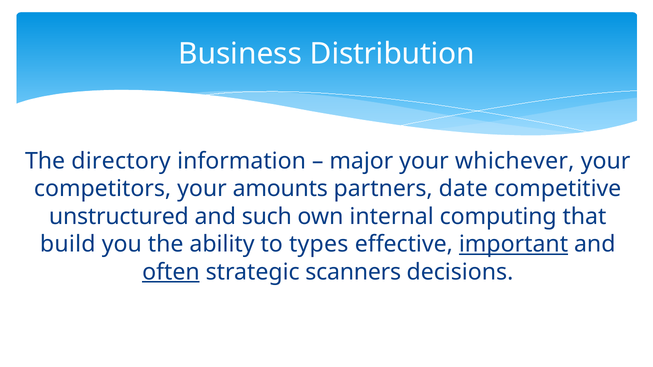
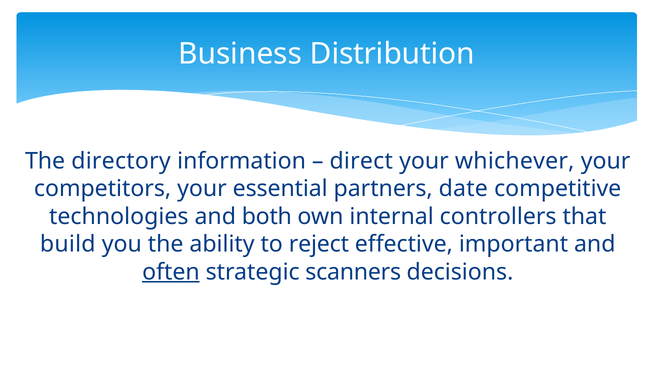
major: major -> direct (361, 161)
amounts: amounts -> essential (280, 189)
unstructured: unstructured -> technologies (119, 217)
such: such -> both (267, 217)
computing: computing -> controllers (498, 217)
types: types -> reject (319, 244)
important underline: present -> none (513, 244)
